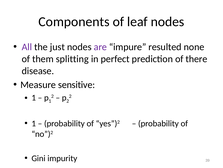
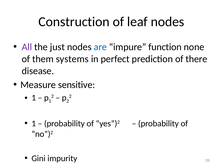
Components: Components -> Construction (74, 22)
are colour: purple -> blue (100, 47)
resulted: resulted -> function (165, 47)
splitting: splitting -> systems (72, 59)
